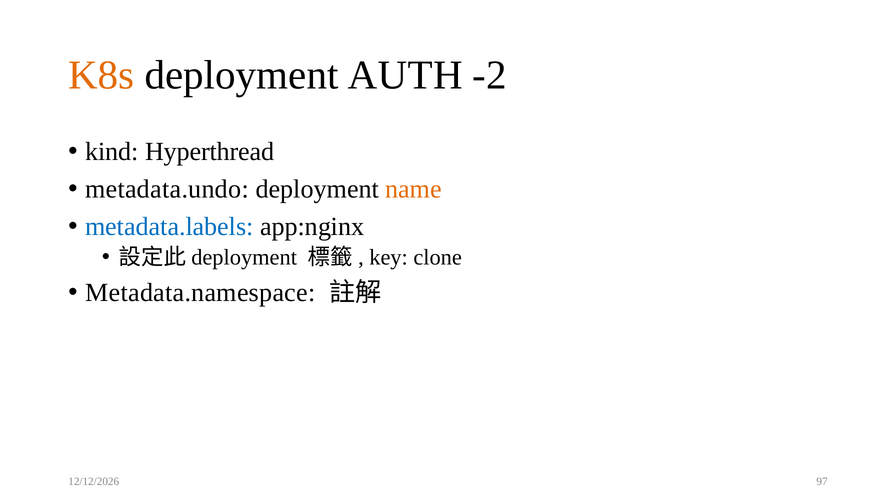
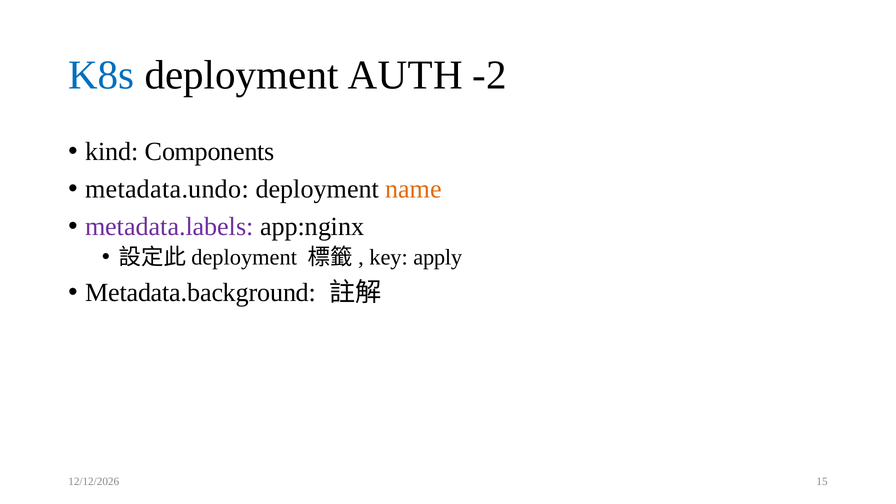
K8s colour: orange -> blue (101, 75)
Hyperthread: Hyperthread -> Components (210, 151)
metadata.labels colour: blue -> purple (169, 226)
clone: clone -> apply (438, 257)
Metadata.namespace: Metadata.namespace -> Metadata.background (201, 293)
97: 97 -> 15 (822, 481)
